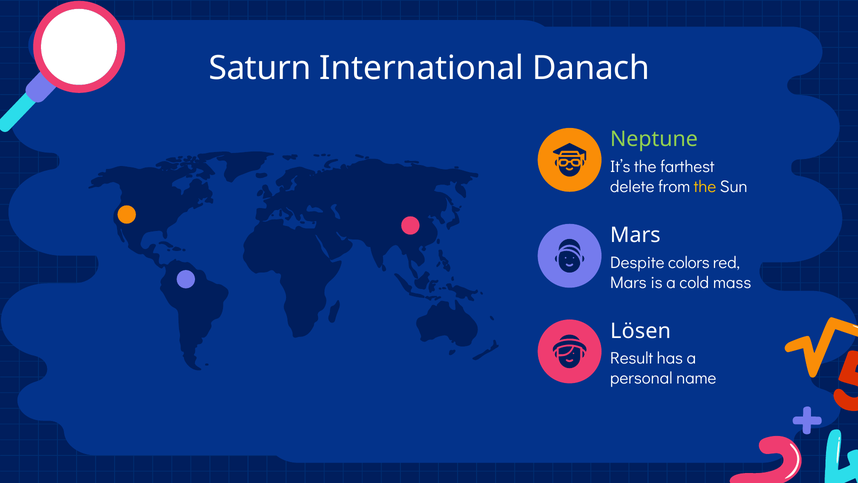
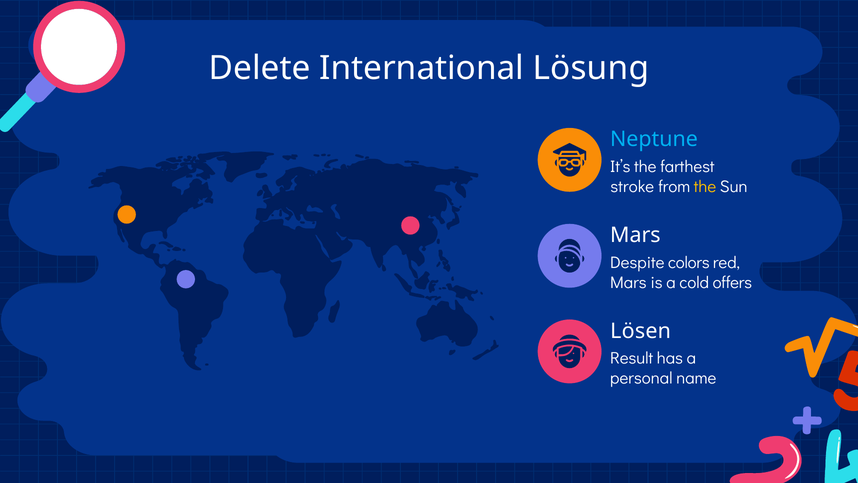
Saturn: Saturn -> Delete (260, 68)
Danach: Danach -> Lösung (591, 68)
Neptune colour: light green -> light blue (654, 139)
delete: delete -> stroke (632, 187)
mass: mass -> offers (732, 282)
